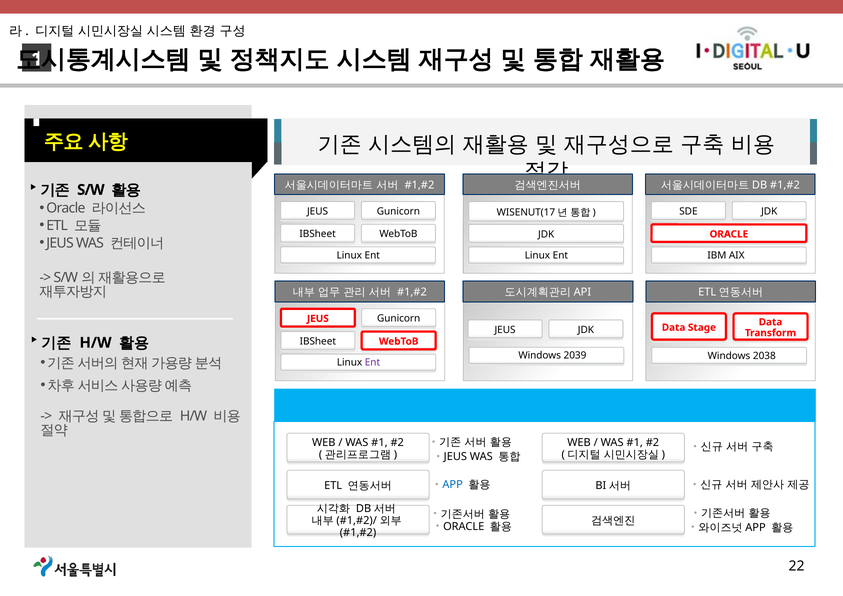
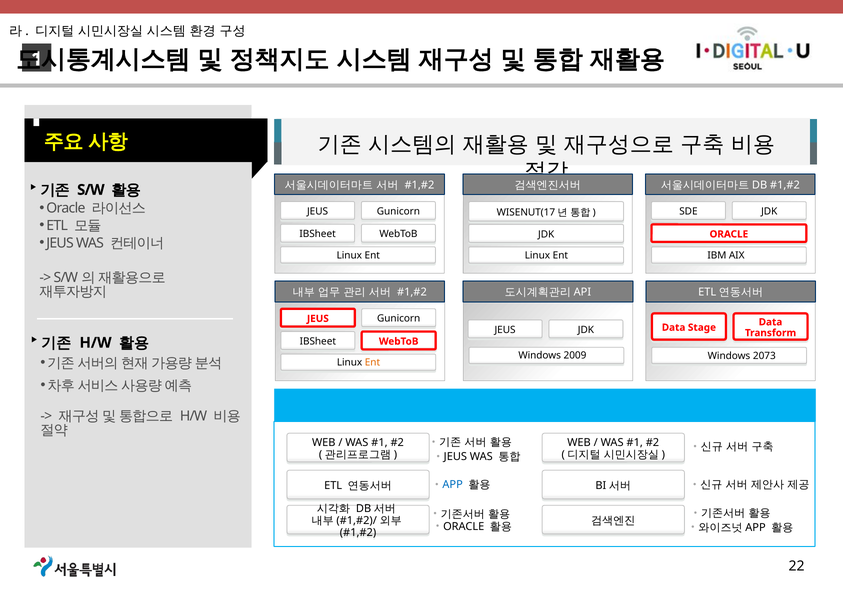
2039: 2039 -> 2009 (575, 356)
2038: 2038 -> 2073 (764, 356)
Ent colour: purple -> orange (372, 362)
